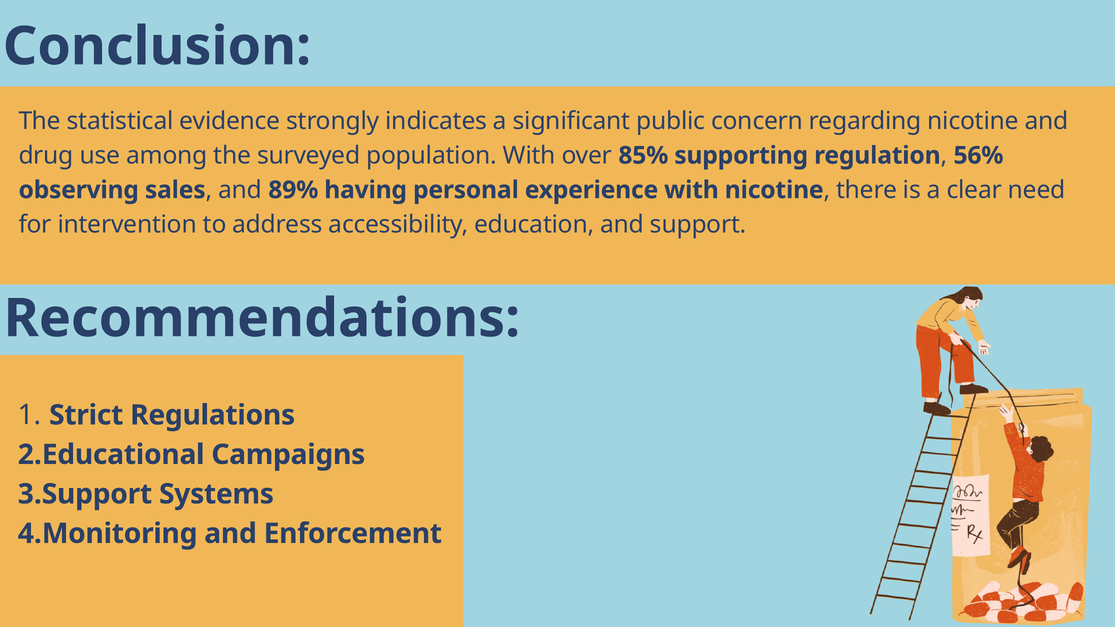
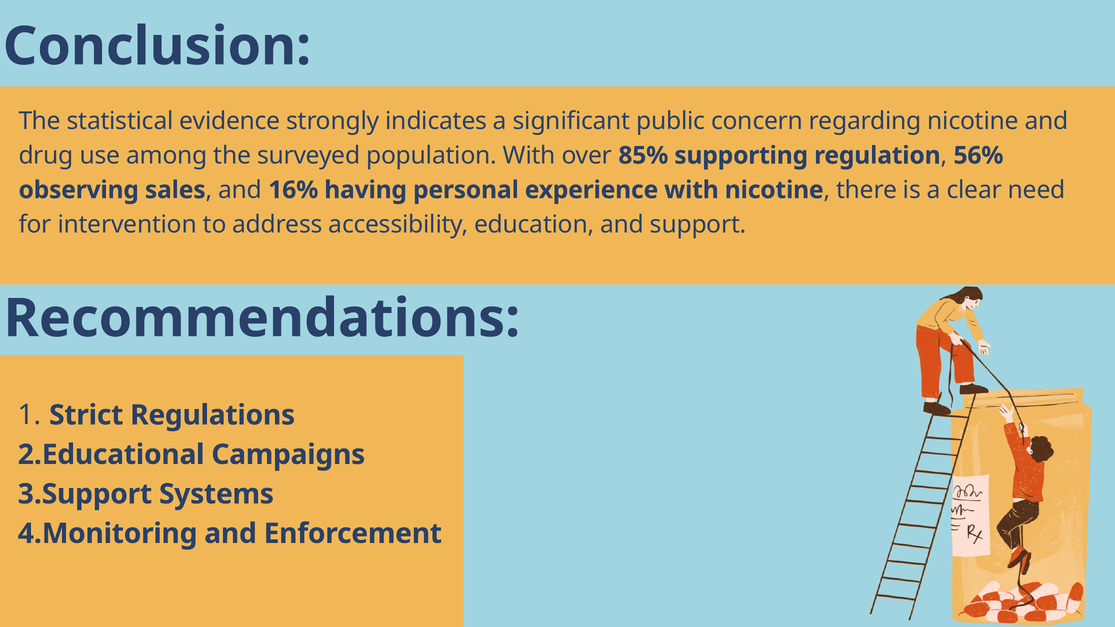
89%: 89% -> 16% (293, 190)
